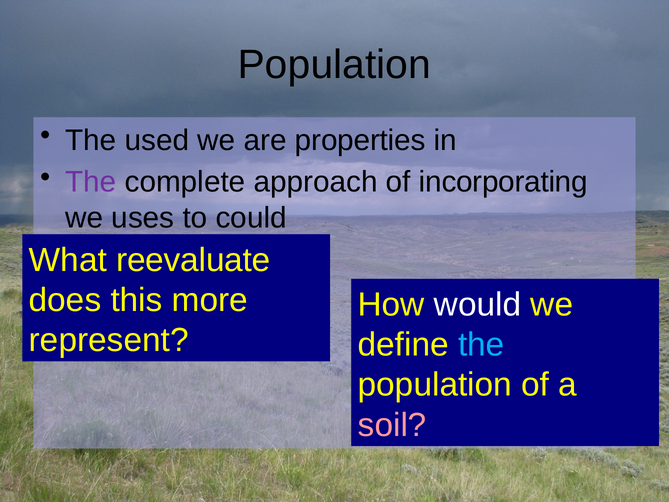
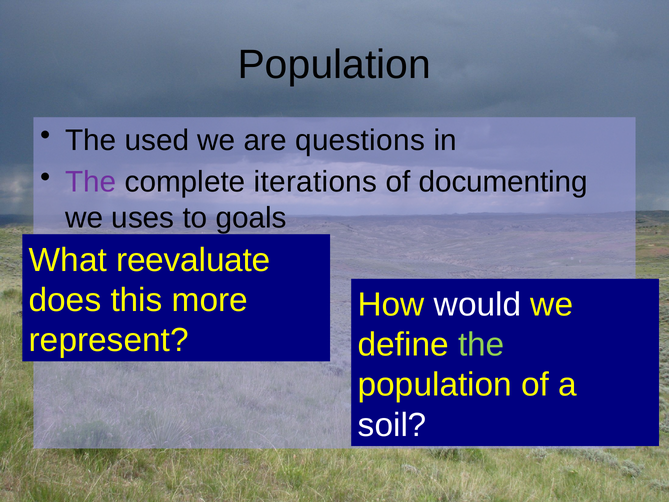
properties: properties -> questions (360, 140)
approach: approach -> iterations (315, 182)
incorporating: incorporating -> documenting (503, 182)
could: could -> goals (251, 218)
the colour: light blue -> light green (481, 345)
soil colour: pink -> white (392, 425)
